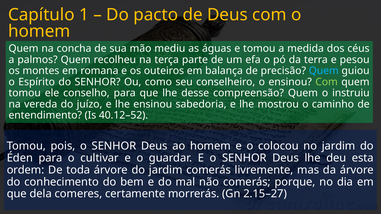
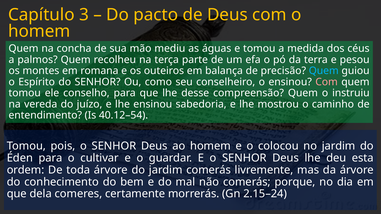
1: 1 -> 3 (84, 15)
Com colour: light green -> pink (327, 82)
40.12–52: 40.12–52 -> 40.12–54 (123, 115)
2.15–27: 2.15–27 -> 2.15–24 (265, 194)
